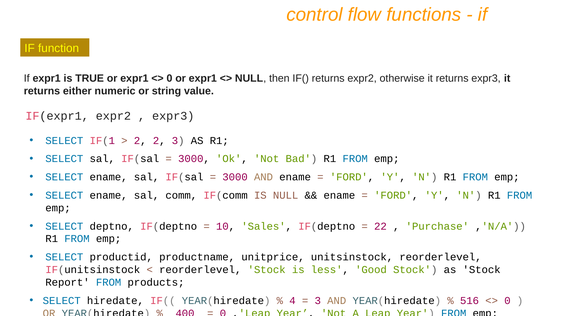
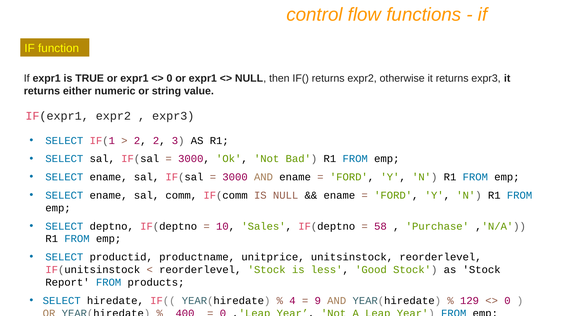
22: 22 -> 58 (380, 226)
3: 3 -> 9 (318, 301)
516: 516 -> 129 (469, 301)
